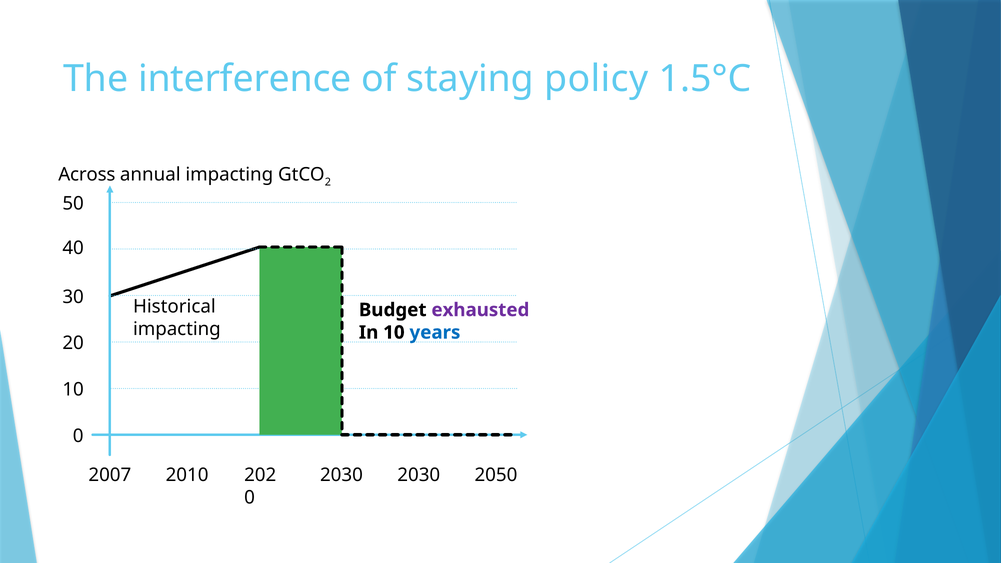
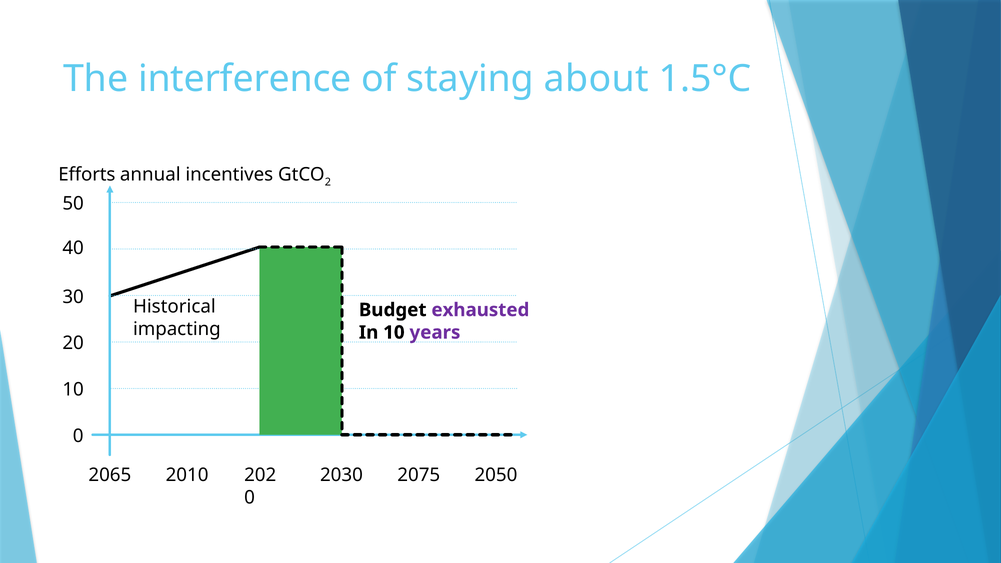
policy: policy -> about (596, 79)
Across: Across -> Efforts (87, 175)
annual impacting: impacting -> incentives (229, 175)
years colour: blue -> purple (435, 332)
2007: 2007 -> 2065 (110, 475)
2030 2030: 2030 -> 2075 (419, 475)
